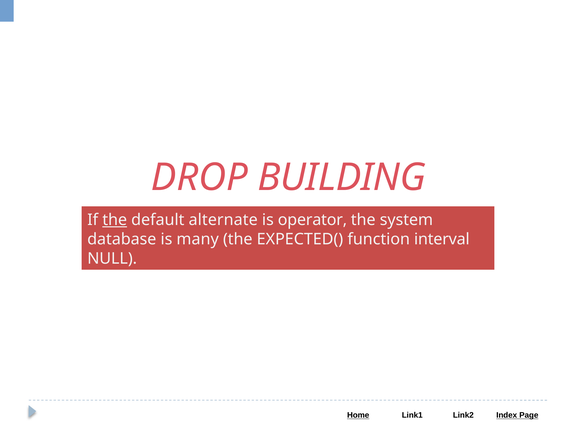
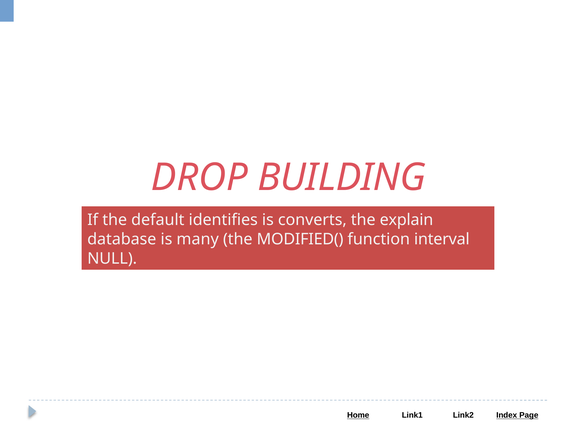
the underline: present -> none (115, 220)
alternate: alternate -> identifies (223, 220)
operator: operator -> converts (312, 220)
system: system -> explain (406, 220)
EXPECTED(: EXPECTED( -> MODIFIED( (300, 239)
